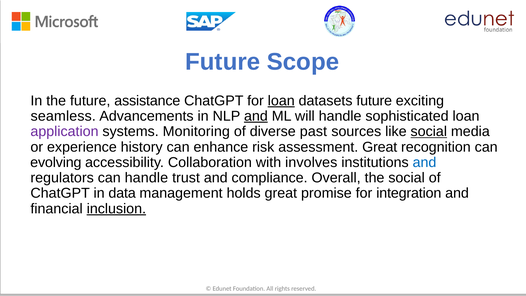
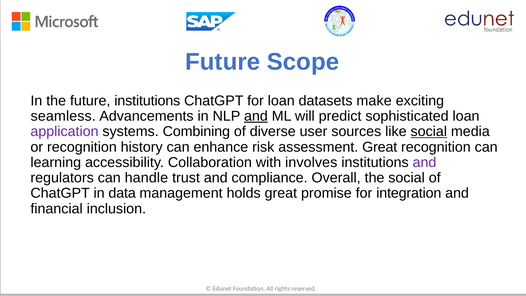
future assistance: assistance -> institutions (147, 101)
loan underline: present -> none (281, 101)
datasets future: future -> make (374, 101)
will handle: handle -> predict (340, 116)
Monitoring: Monitoring -> Combining (196, 131)
past: past -> user (314, 131)
or experience: experience -> recognition (82, 147)
evolving: evolving -> learning (56, 162)
and colour: blue -> purple (425, 162)
inclusion underline: present -> none (116, 209)
